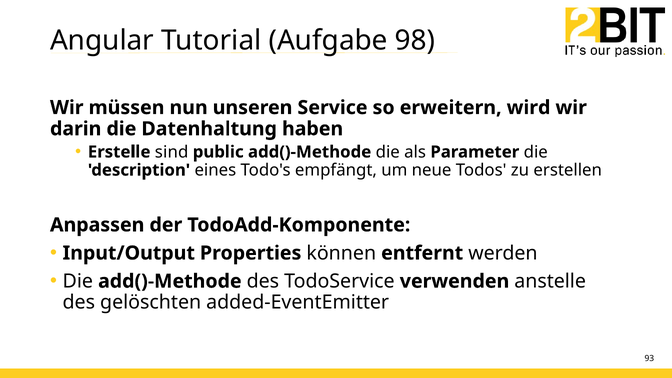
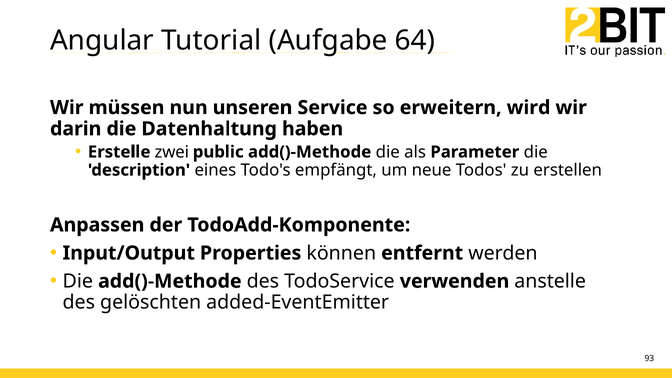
98: 98 -> 64 (415, 40)
sind: sind -> zwei (172, 152)
